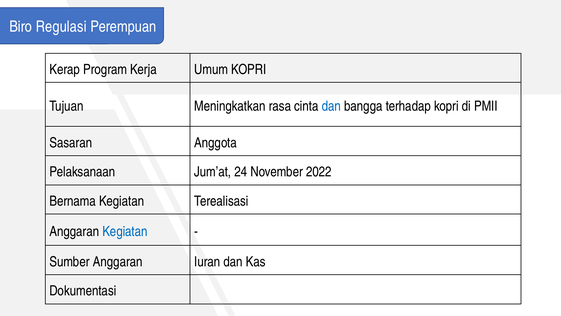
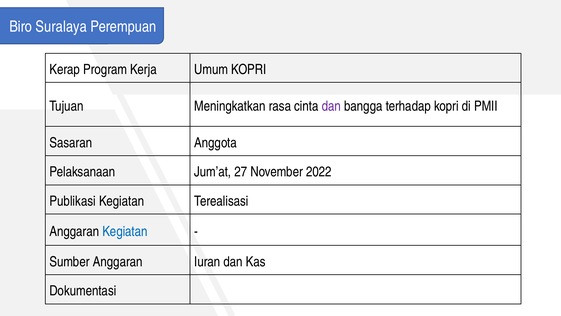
Regulasi: Regulasi -> Suralaya (61, 27)
dan colour: blue -> purple (331, 106)
24: 24 -> 27 (241, 172)
Bernama: Bernama -> Publikasi (73, 201)
